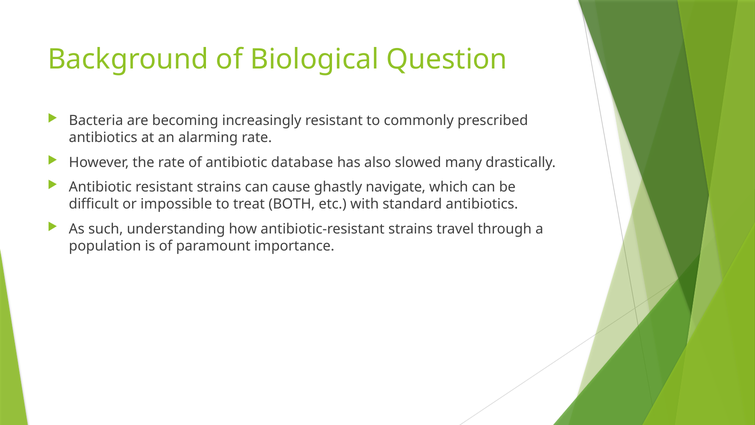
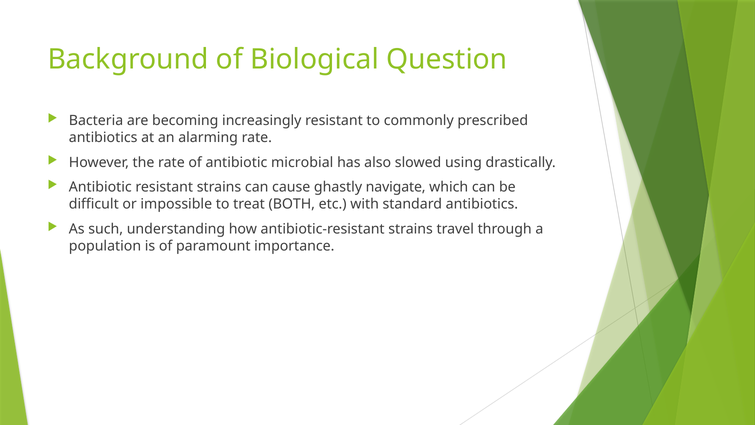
database: database -> microbial (302, 162)
many: many -> using (463, 162)
